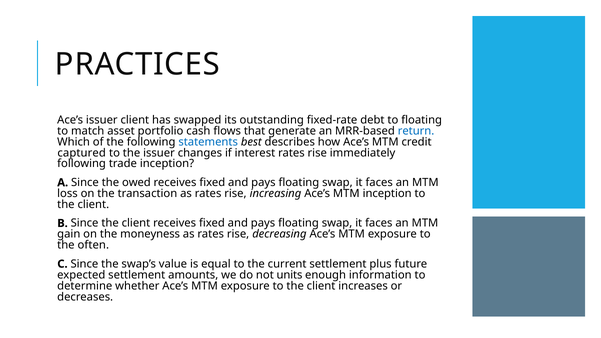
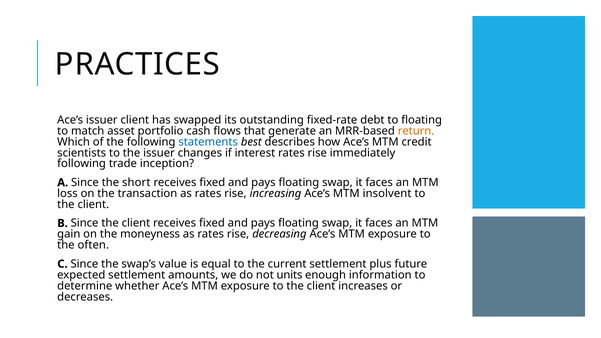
return colour: blue -> orange (416, 131)
captured: captured -> scientists (82, 153)
owed: owed -> short (136, 183)
MTM inception: inception -> insolvent (387, 194)
